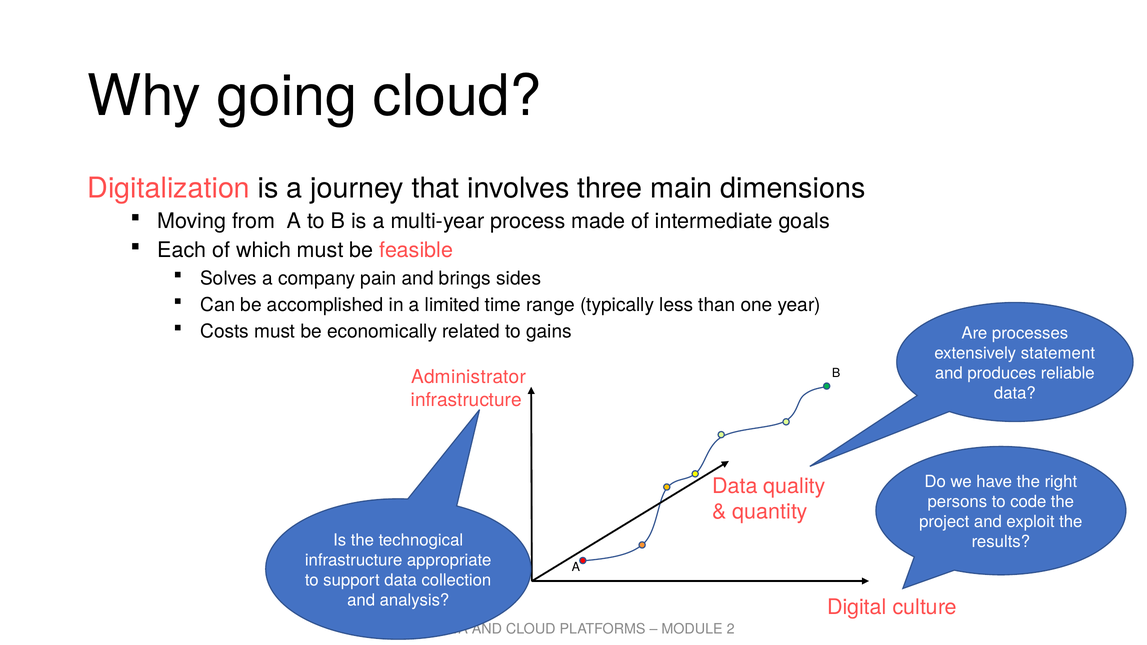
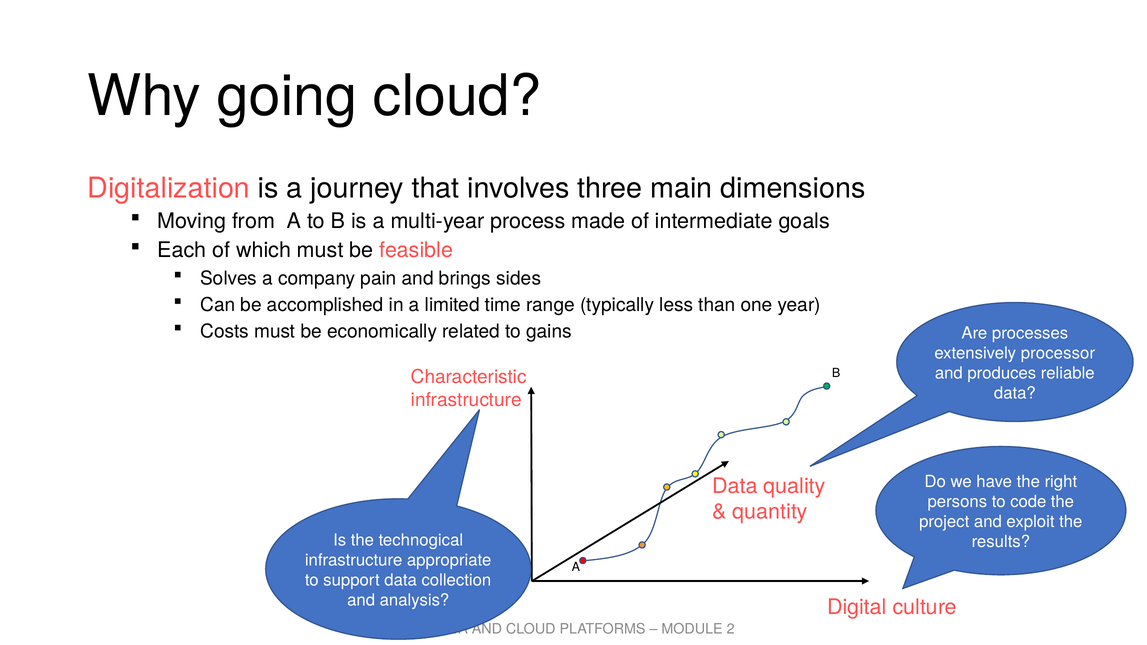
statement: statement -> processor (1058, 353)
Administrator: Administrator -> Characteristic (469, 377)
